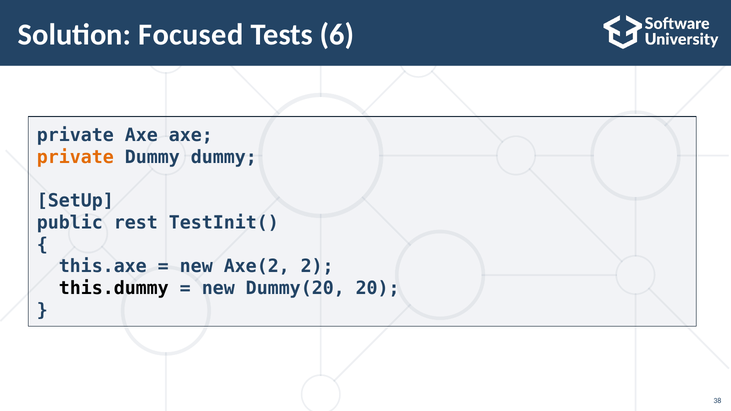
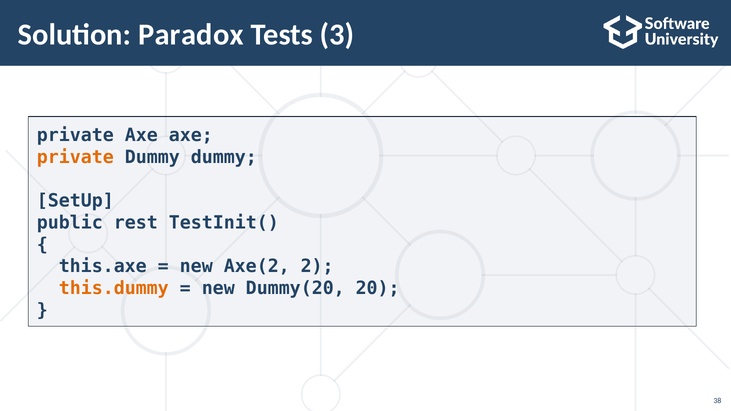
Focused: Focused -> Paradox (191, 35)
6: 6 -> 3 (337, 35)
this.dummy colour: black -> orange (114, 288)
